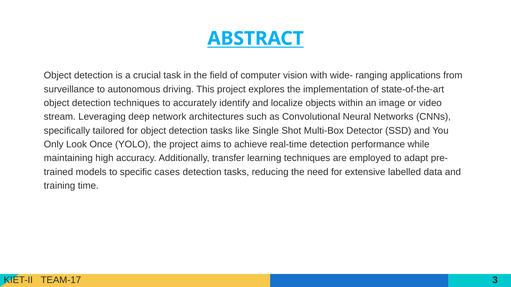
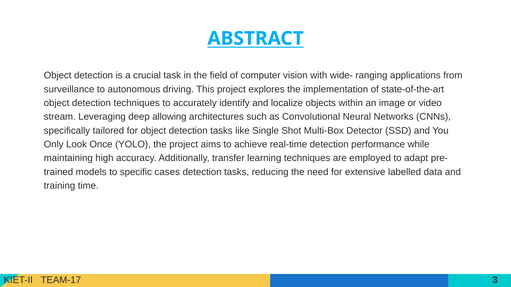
network: network -> allowing (169, 117)
